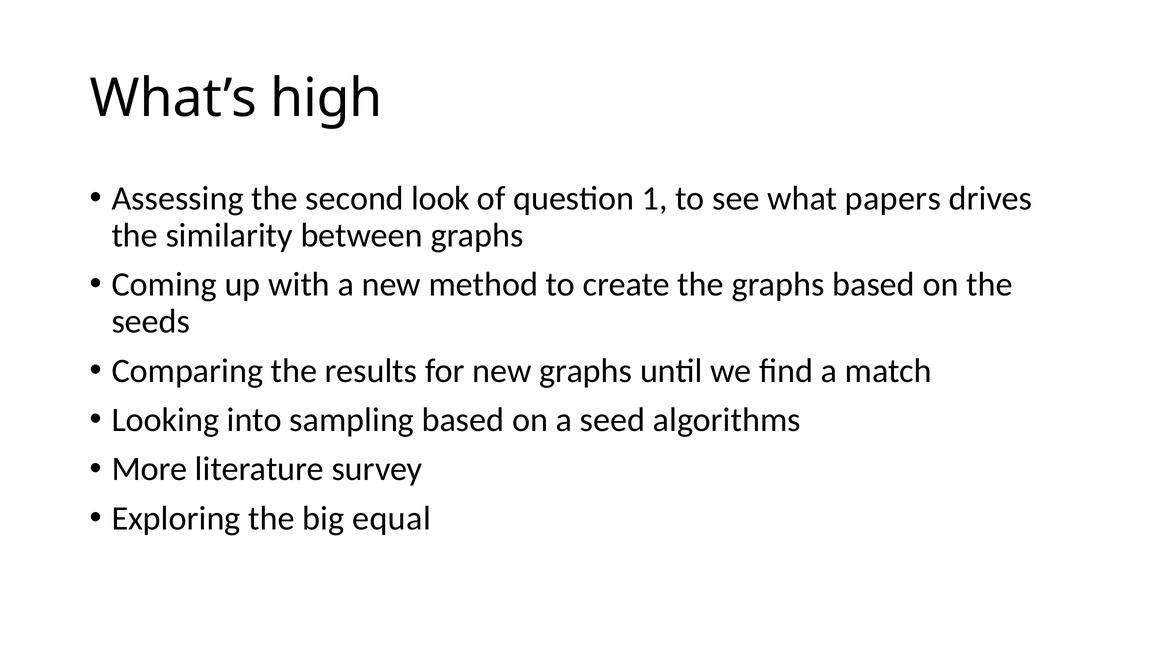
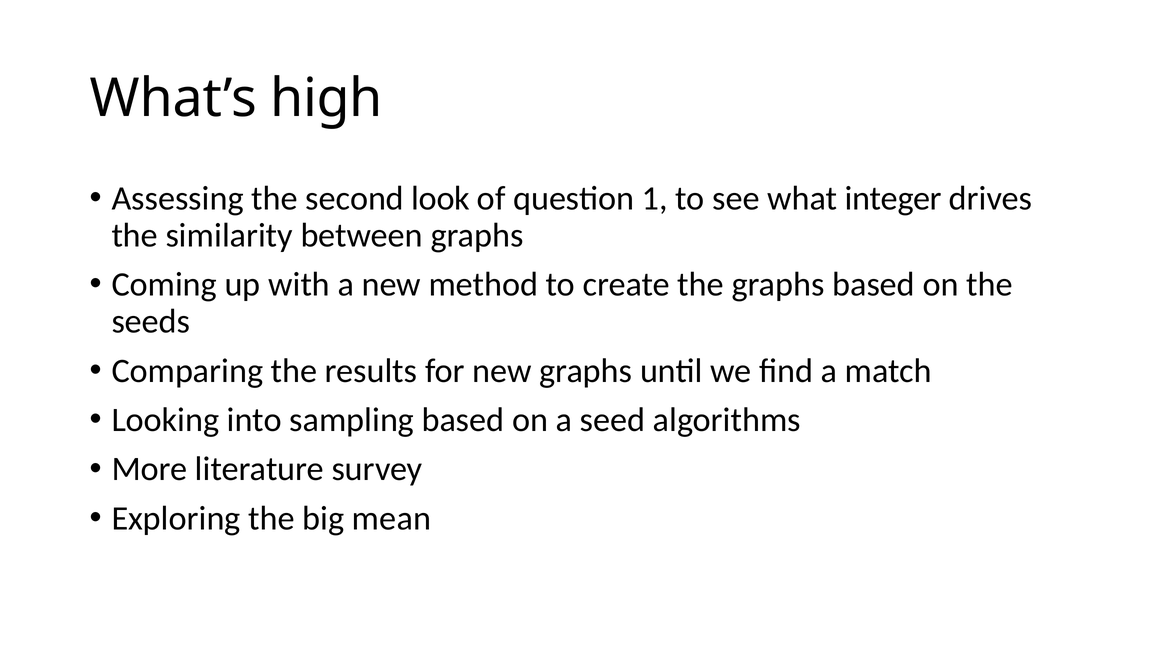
papers: papers -> integer (893, 198)
equal: equal -> mean (392, 519)
